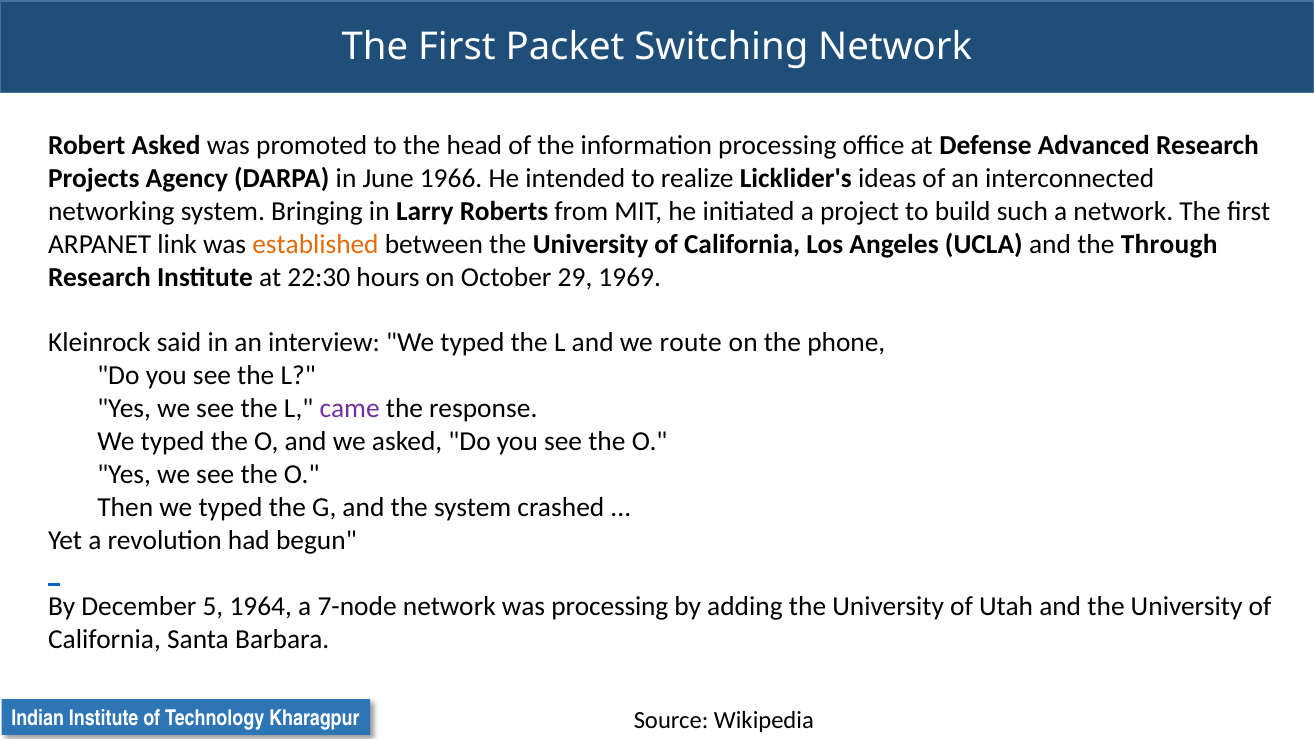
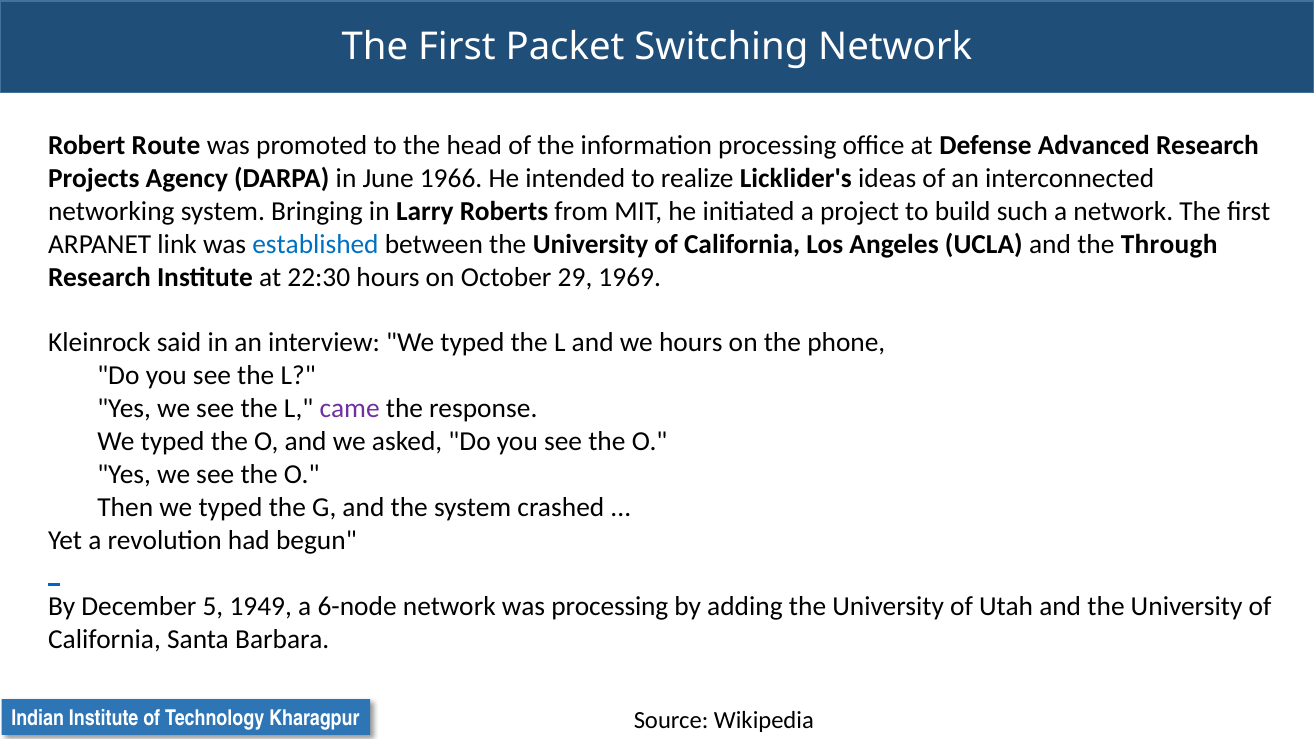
Robert Asked: Asked -> Route (166, 146)
established colour: orange -> blue (315, 244)
we route: route -> hours (691, 343)
1964: 1964 -> 1949 (261, 607)
7-node: 7-node -> 6-node (357, 607)
